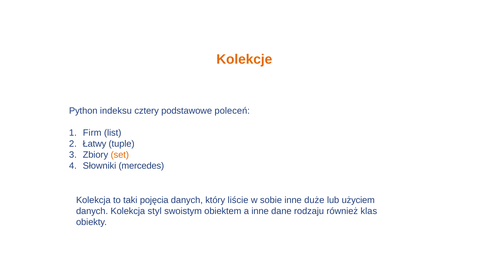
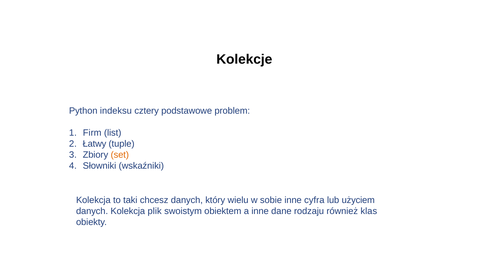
Kolekcje colour: orange -> black (244, 59)
poleceń: poleceń -> problem (232, 111)
mercedes: mercedes -> wskaźniki (141, 166)
pojęcia: pojęcia -> chcesz (154, 200)
liście: liście -> wielu (238, 200)
duże: duże -> cyfra (314, 200)
styl: styl -> plik (155, 211)
